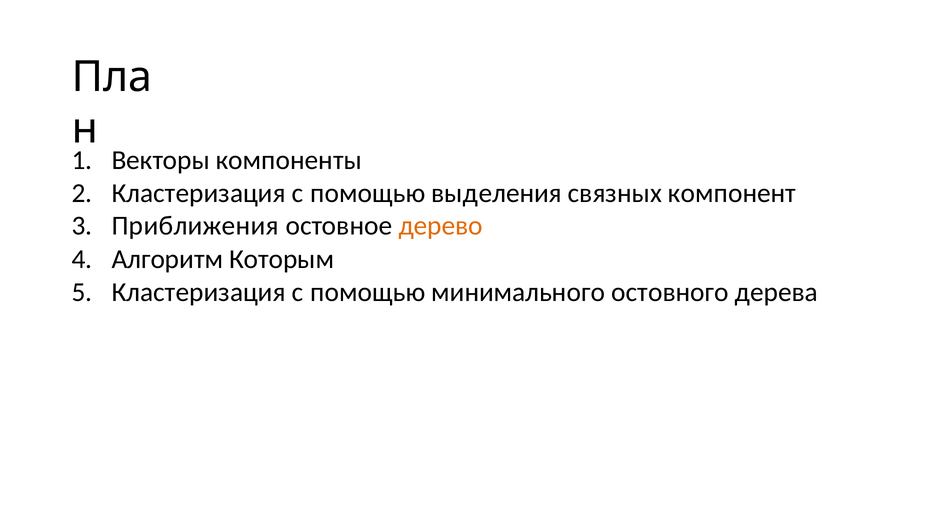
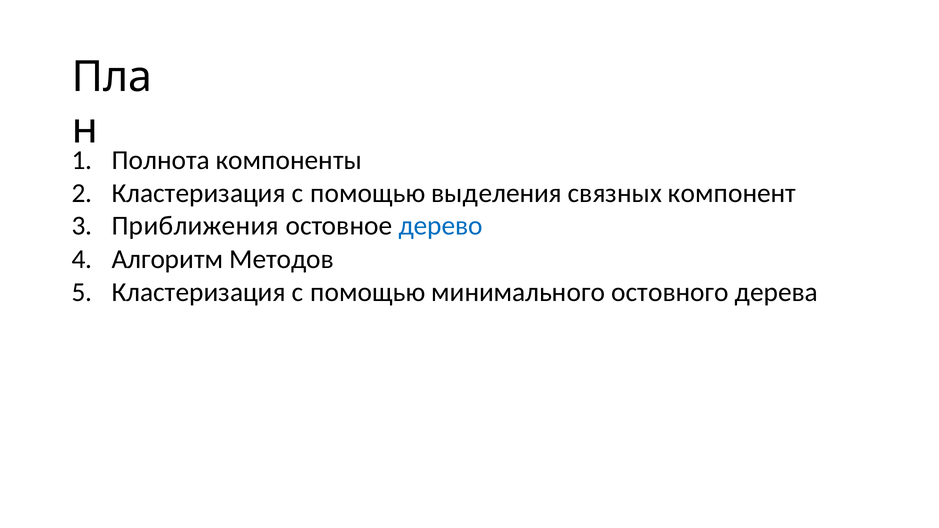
Векторы: Векторы -> Полнота (161, 161)
дерево colour: orange -> blue (441, 226)
Которым: Которым -> Методов (282, 259)
